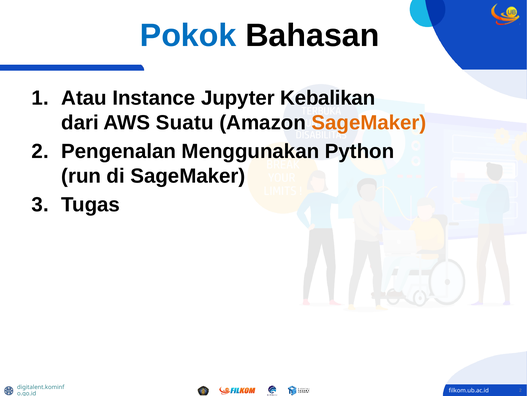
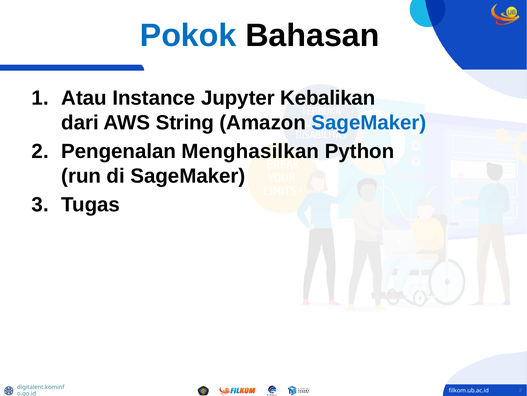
Suatu: Suatu -> String (185, 122)
SageMaker colour: orange -> blue (369, 122)
Menggunakan: Menggunakan -> Menghasilkan (250, 151)
